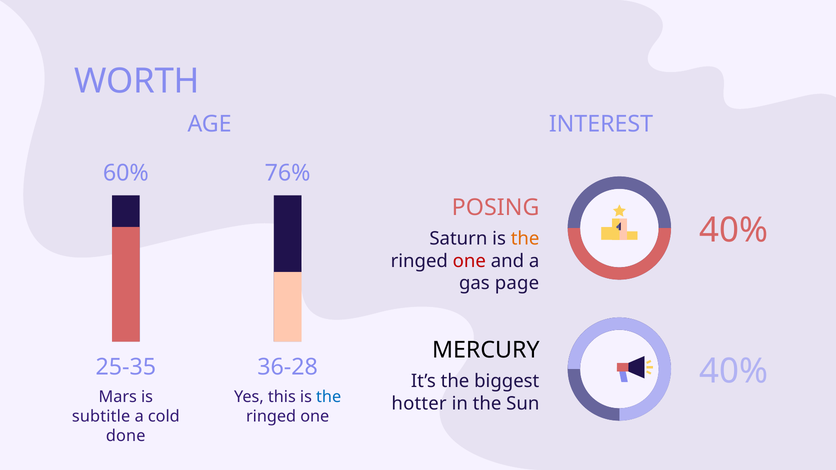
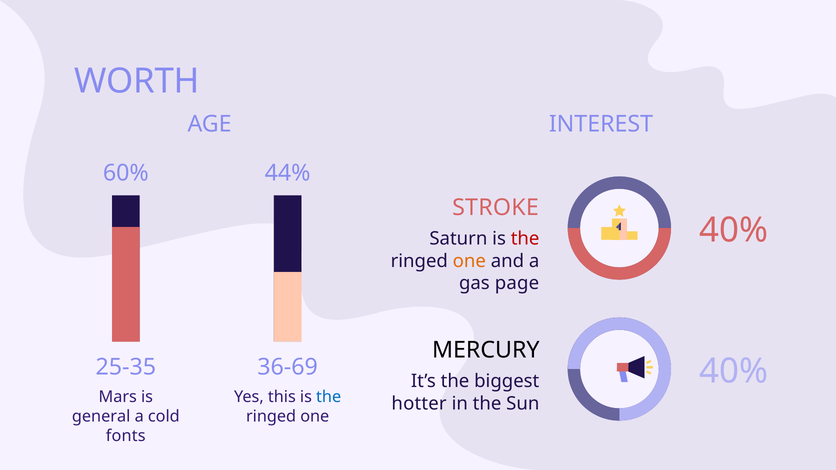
76%: 76% -> 44% (288, 173)
POSING: POSING -> STROKE (495, 208)
the colour: orange -> red (525, 239)
one colour: red -> orange (469, 261)
36-28: 36-28 -> 36-69 (288, 367)
subtitle: subtitle -> general (101, 417)
done: done -> fonts (126, 436)
